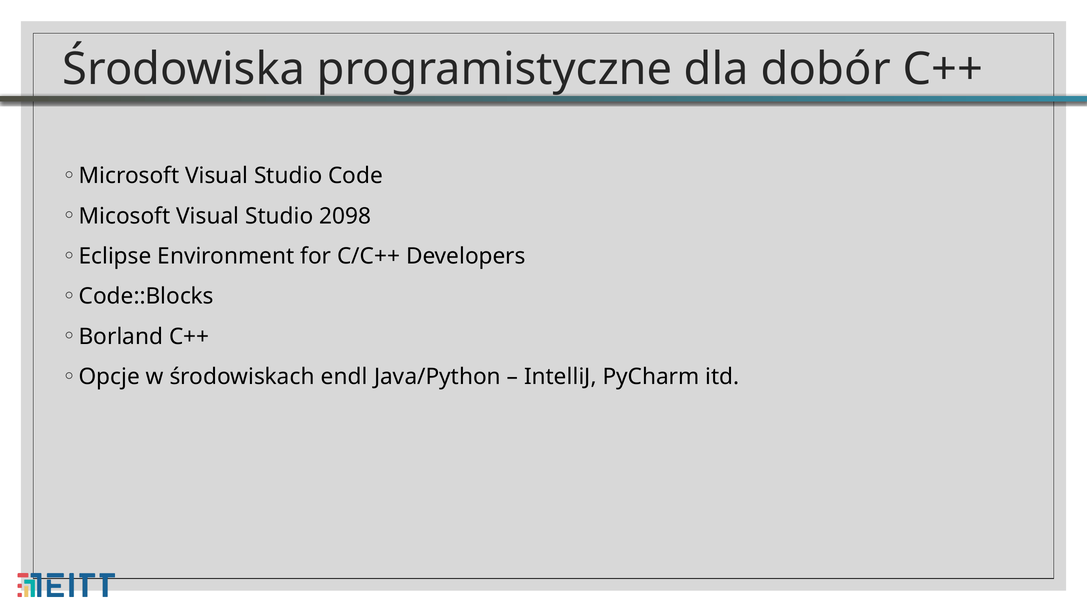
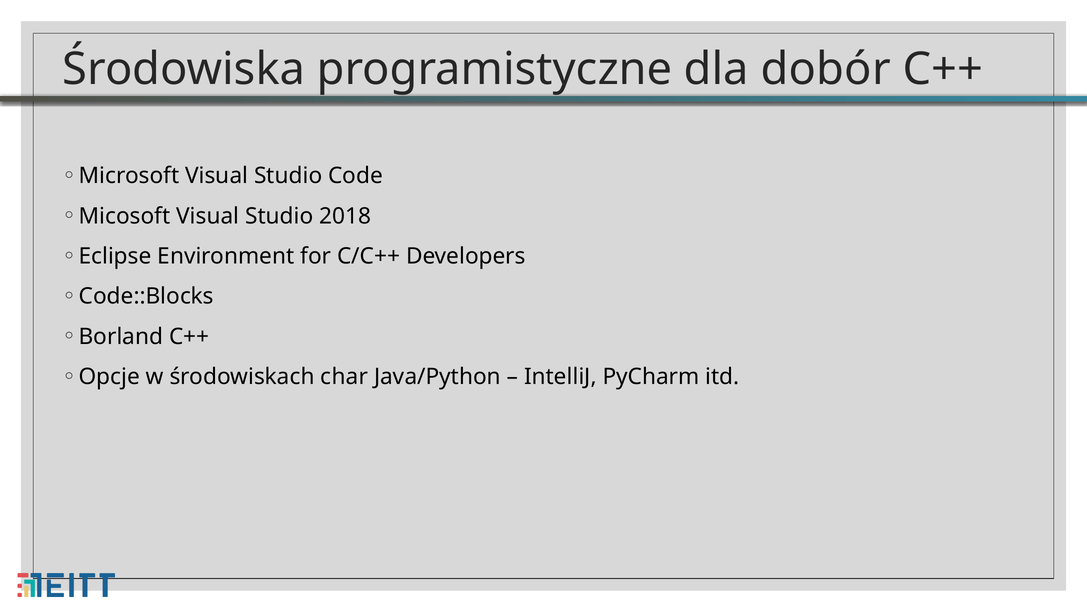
2098: 2098 -> 2018 (345, 216)
endl: endl -> char (344, 376)
